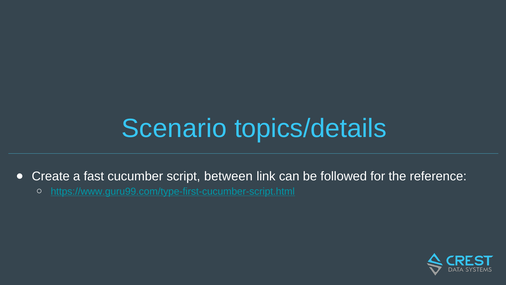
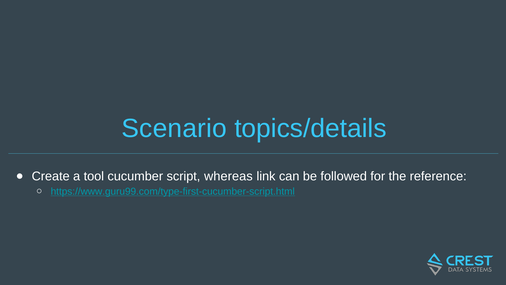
fast: fast -> tool (94, 176)
between: between -> whereas (228, 176)
